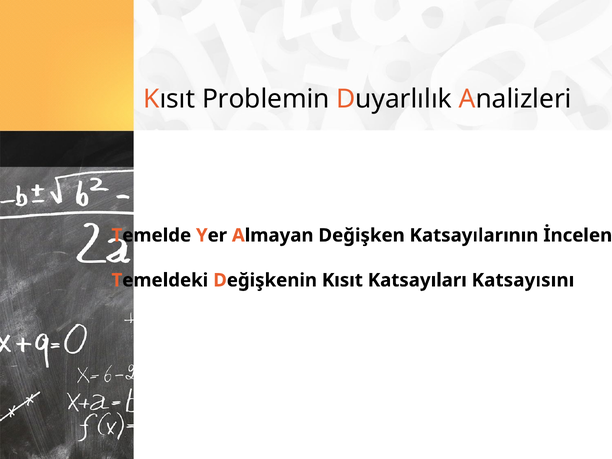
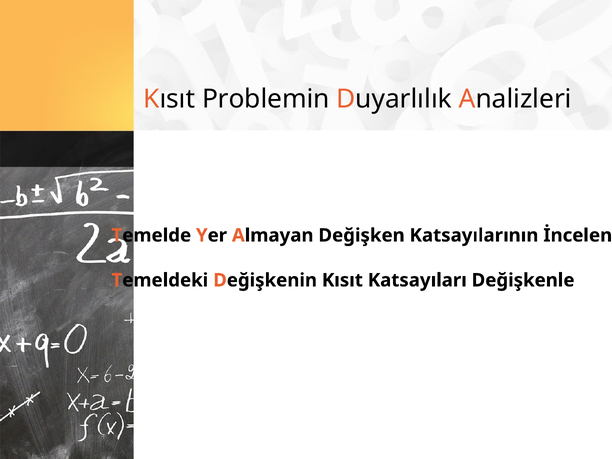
Katsayısını: Katsayısını -> Değişkenle (523, 280)
